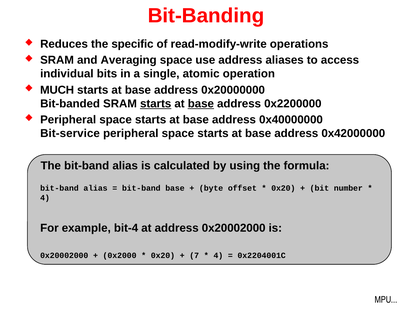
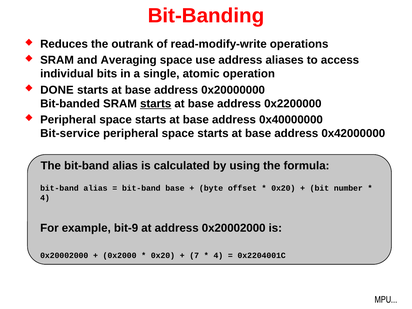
specific: specific -> outrank (132, 44)
MUCH: MUCH -> DONE (57, 90)
base underline: present -> none (201, 104)
bit-4: bit-4 -> bit-9 (126, 228)
